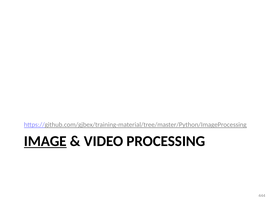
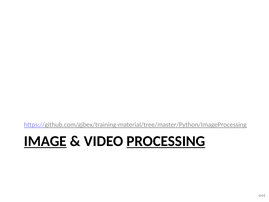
PROCESSING underline: none -> present (166, 141)
